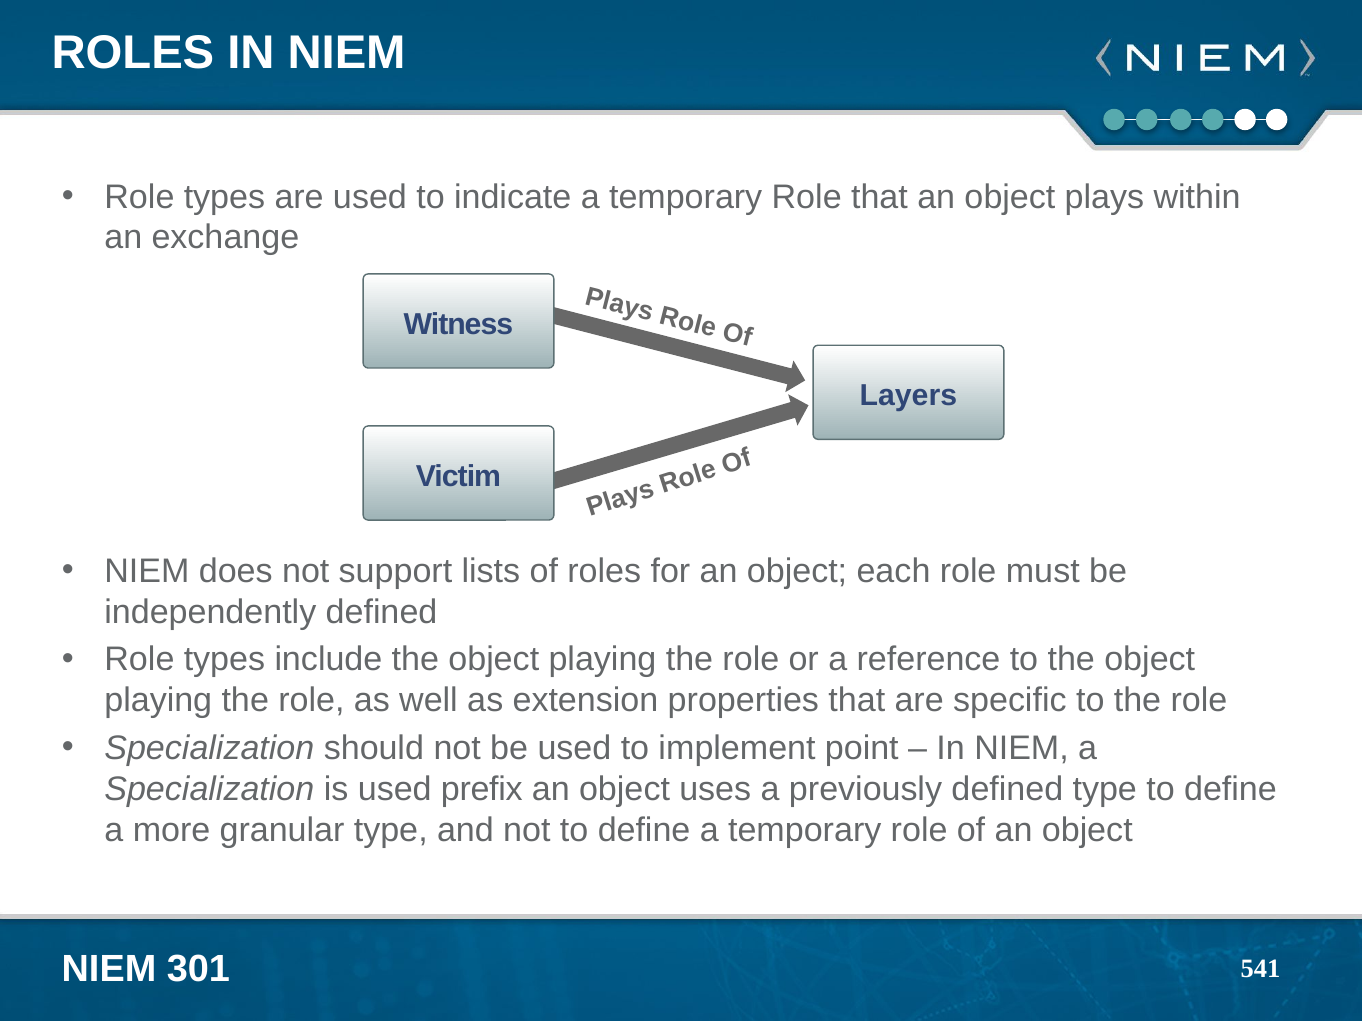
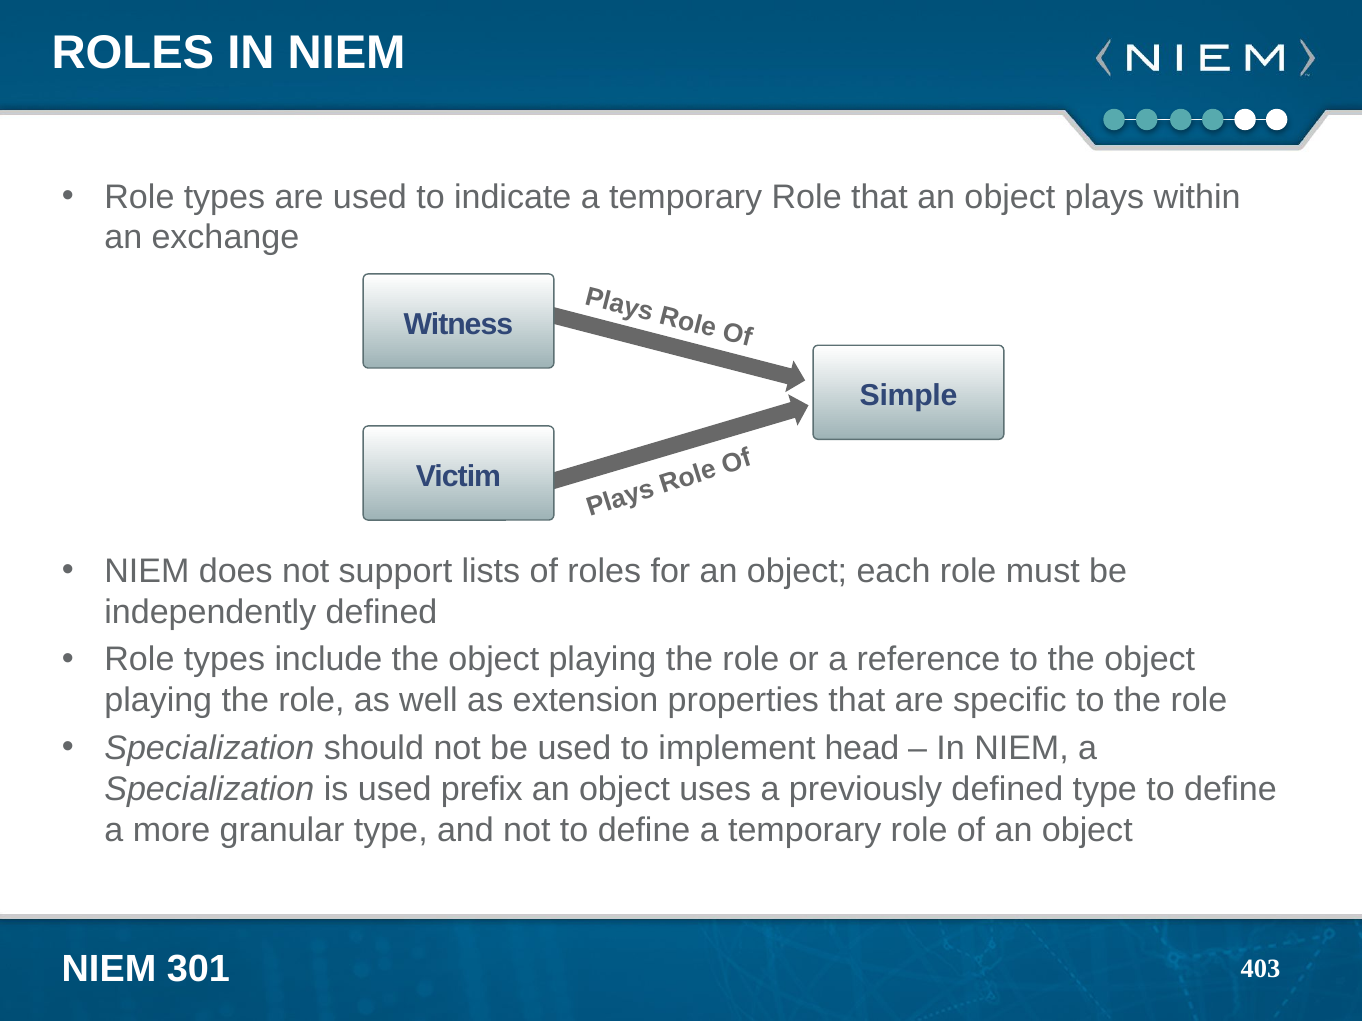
Layers: Layers -> Simple (909, 396)
point: point -> head (862, 748)
541: 541 -> 403 (1260, 969)
